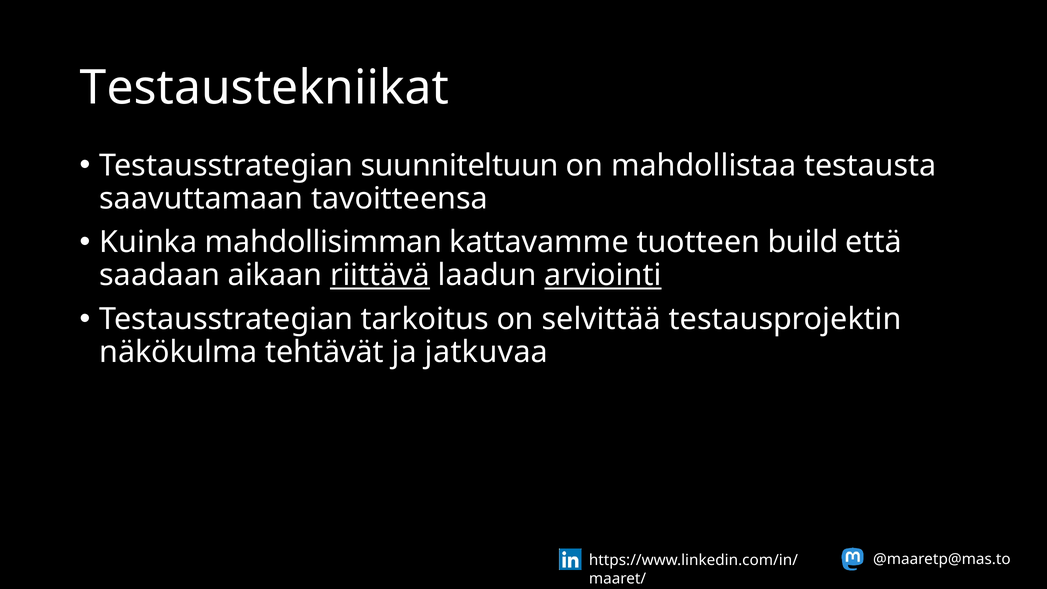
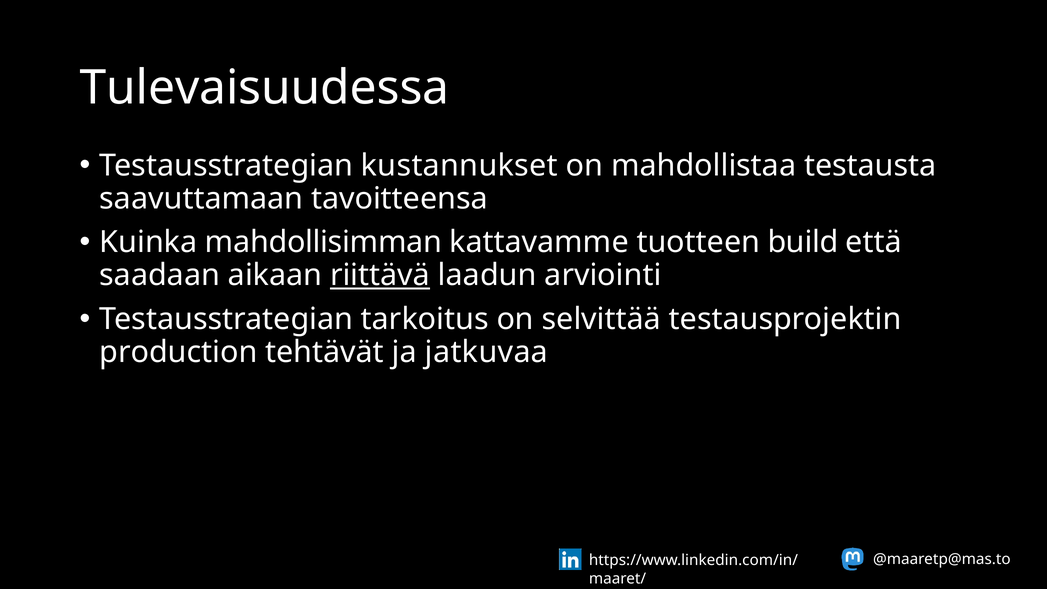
Testaustekniikat: Testaustekniikat -> Tulevaisuudessa (265, 88)
suunniteltuun: suunniteltuun -> kustannukset (459, 165)
arviointi underline: present -> none (603, 275)
näkökulma: näkökulma -> production (178, 352)
